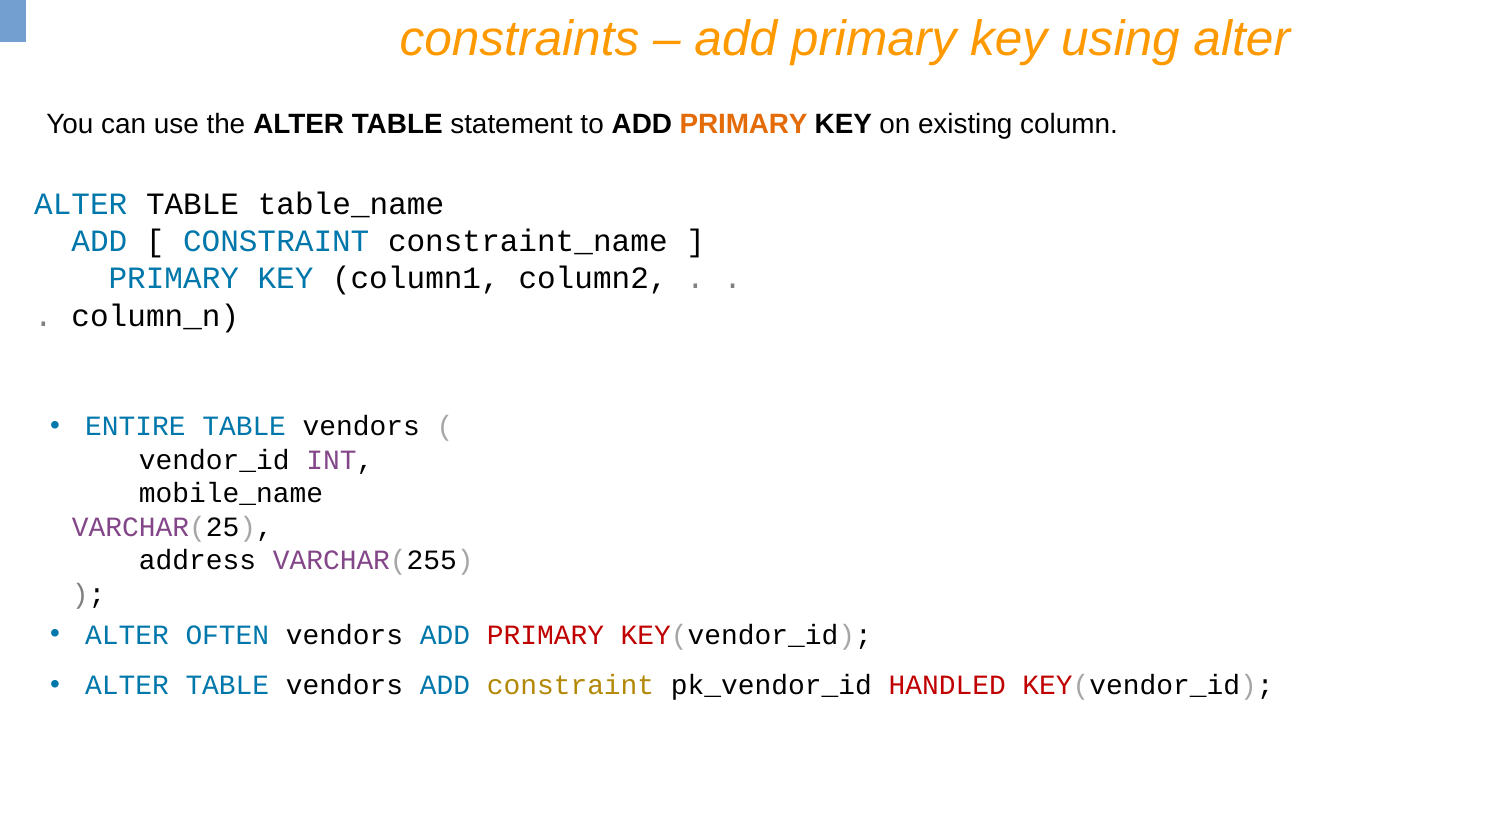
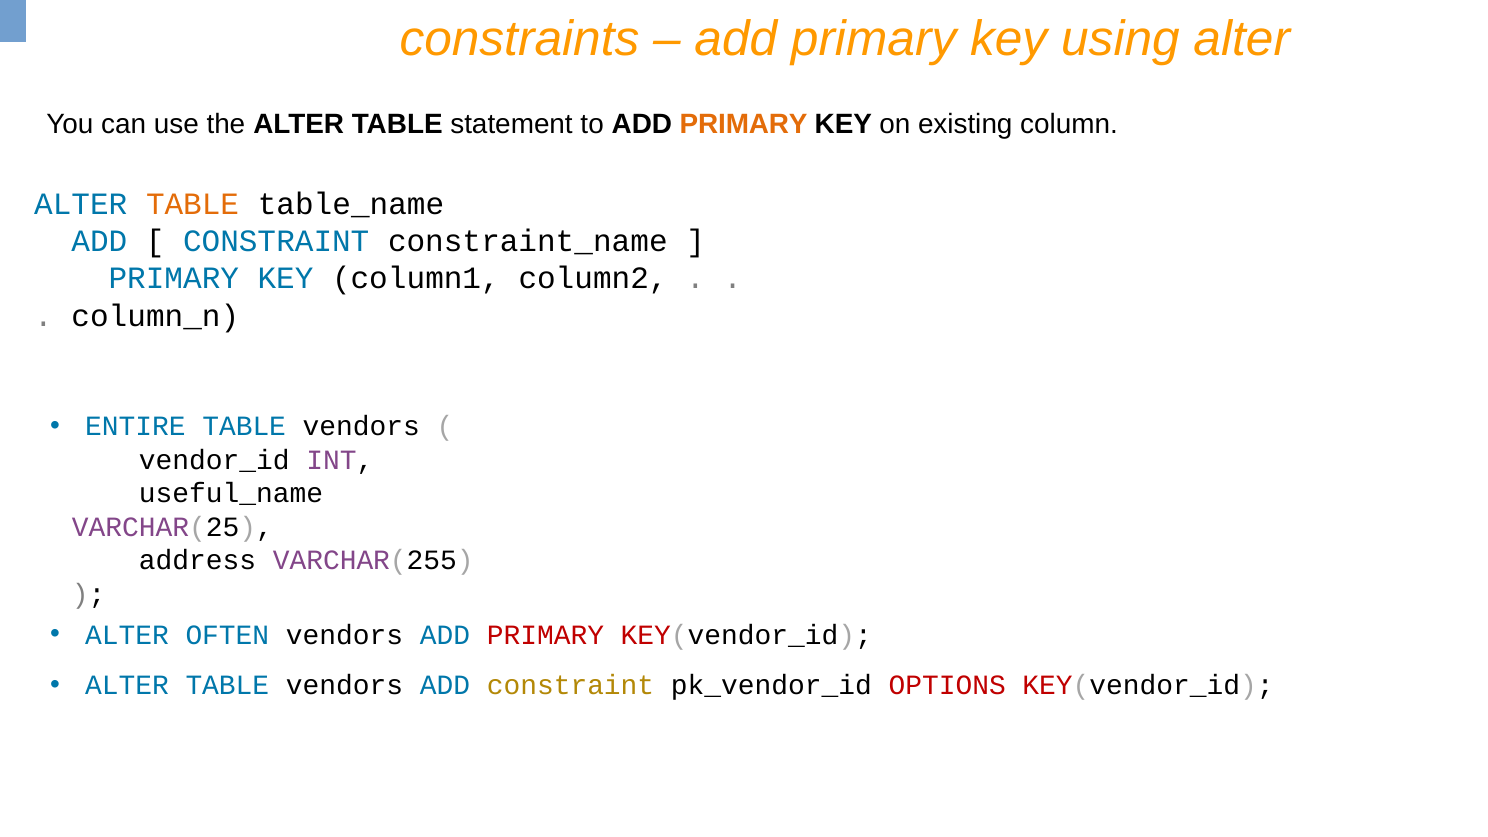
TABLE colour: black -> orange (193, 204)
mobile_name: mobile_name -> useful_name (231, 493)
HANDLED: HANDLED -> OPTIONS (947, 685)
